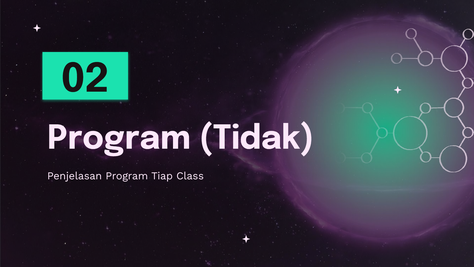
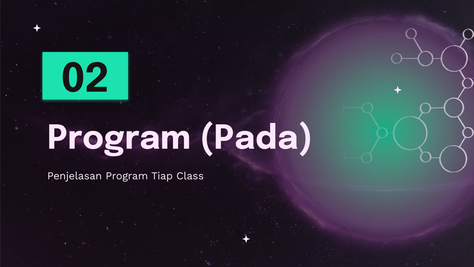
Tidak: Tidak -> Pada (256, 138)
